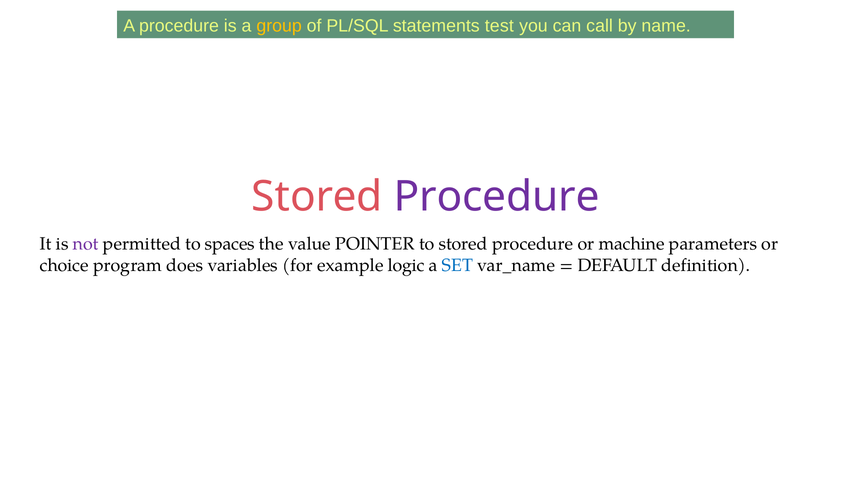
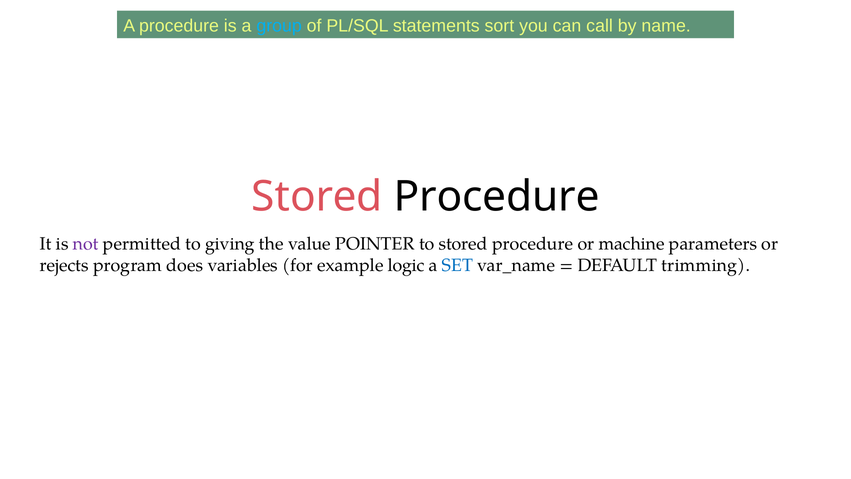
group colour: yellow -> light blue (279, 26)
test: test -> sort (499, 26)
Procedure colour: purple -> black (497, 197)
spaces: spaces -> giving (230, 244)
choice: choice -> rejects (64, 265)
definition: definition -> trimming (706, 265)
